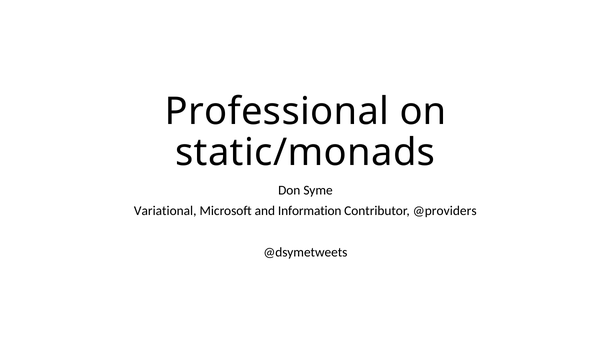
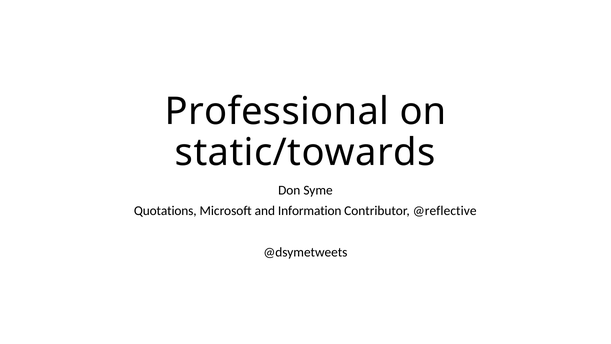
static/monads: static/monads -> static/towards (305, 153)
Variational: Variational -> Quotations (165, 211)
@providers: @providers -> @reflective (445, 211)
